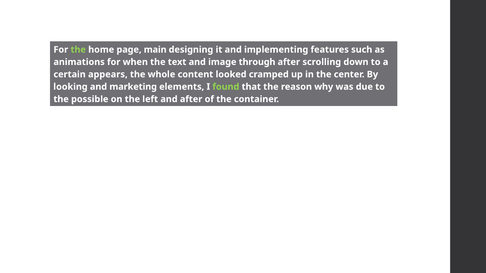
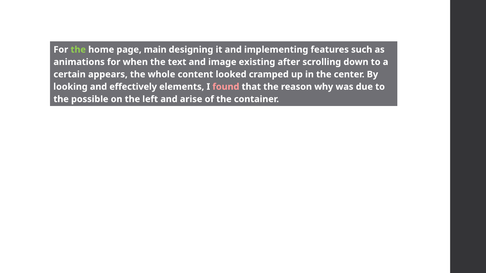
through: through -> existing (257, 62)
marketing: marketing -> effectively (133, 87)
found colour: light green -> pink (226, 87)
and after: after -> arise (191, 99)
